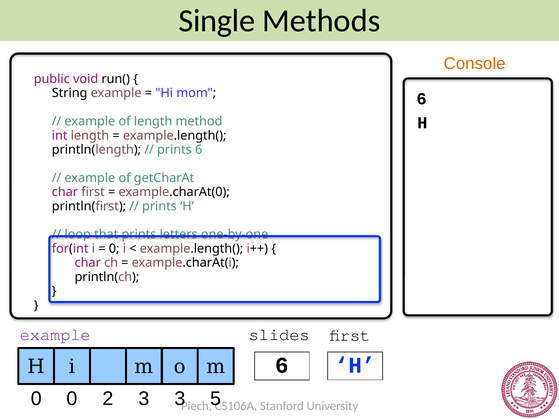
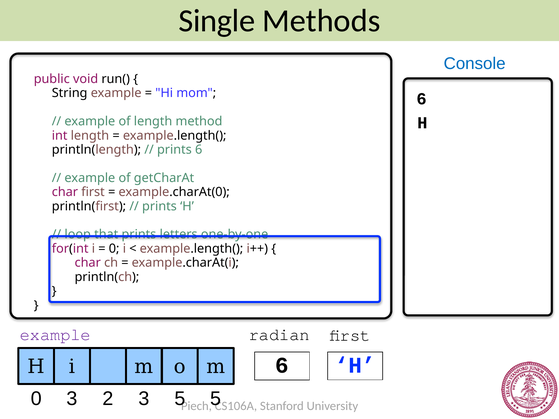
Console colour: orange -> blue (475, 64)
slides: slides -> radian (279, 335)
0 0: 0 -> 3 (72, 399)
3 3: 3 -> 5 (180, 399)
